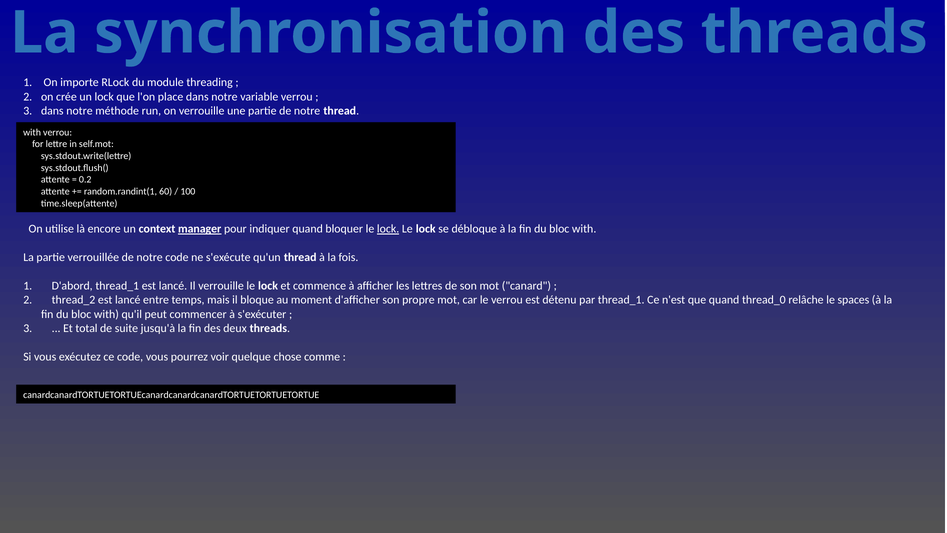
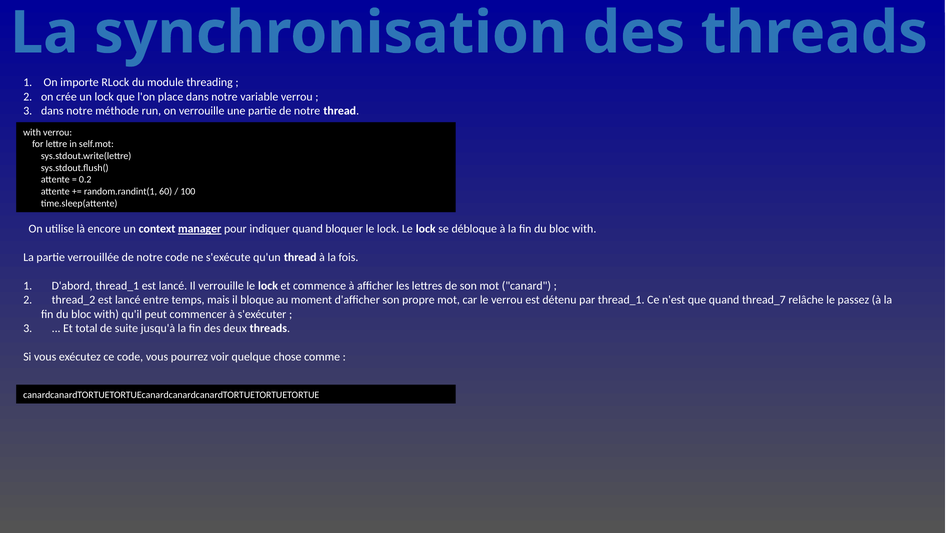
lock underline: present -> none (388, 229)
thread_0: thread_0 -> thread_7 (764, 300)
spaces: spaces -> passez (853, 300)
